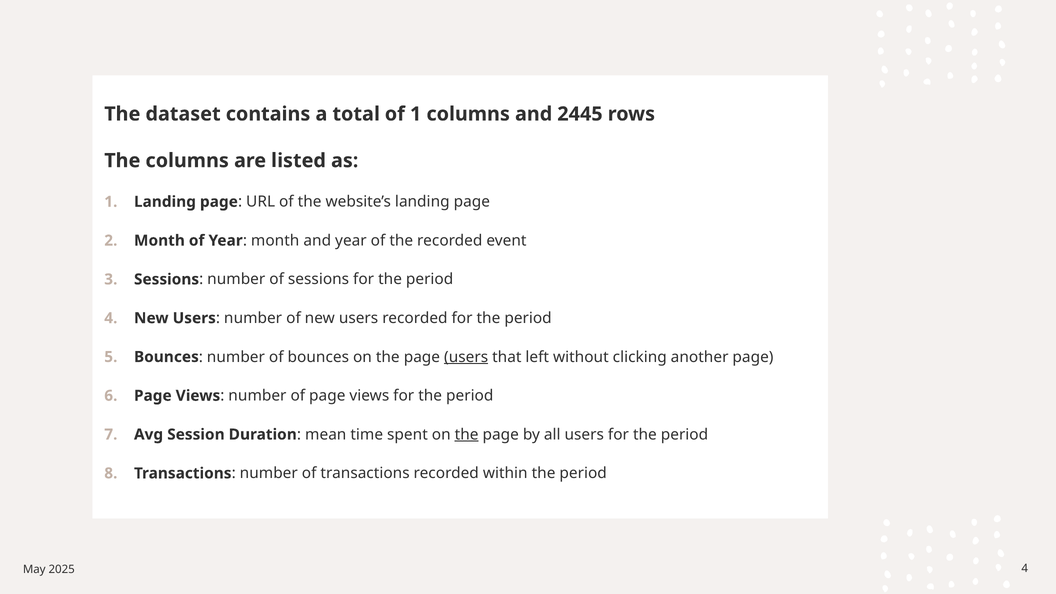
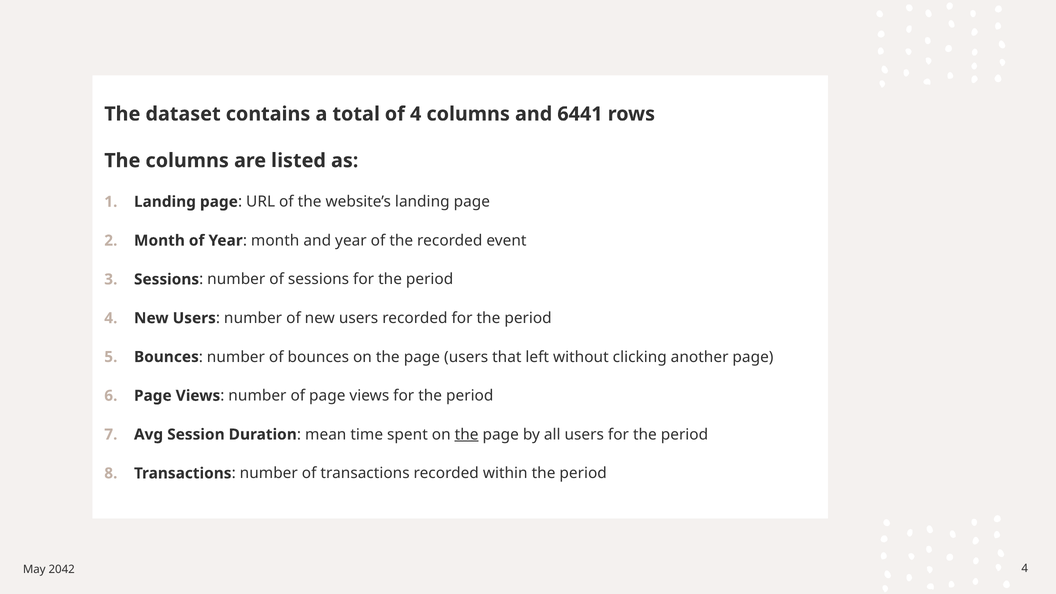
of 1: 1 -> 4 (416, 114)
2445: 2445 -> 6441 (580, 114)
users underline: present -> none (466, 357)
2025: 2025 -> 2042 (62, 569)
